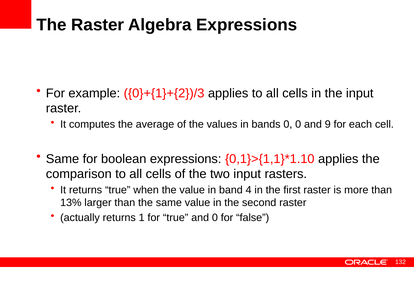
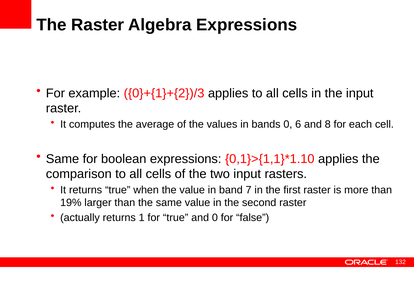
0 0: 0 -> 6 (298, 125)
9: 9 -> 8 (328, 125)
4: 4 -> 7 (249, 190)
13%: 13% -> 19% (71, 203)
